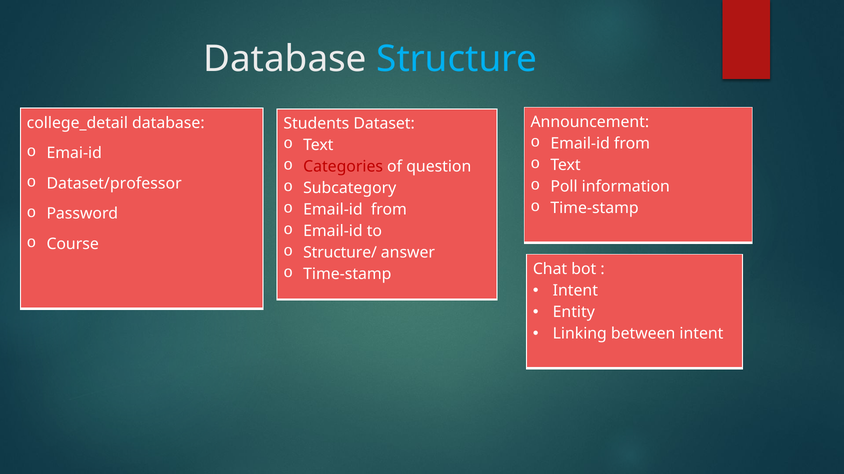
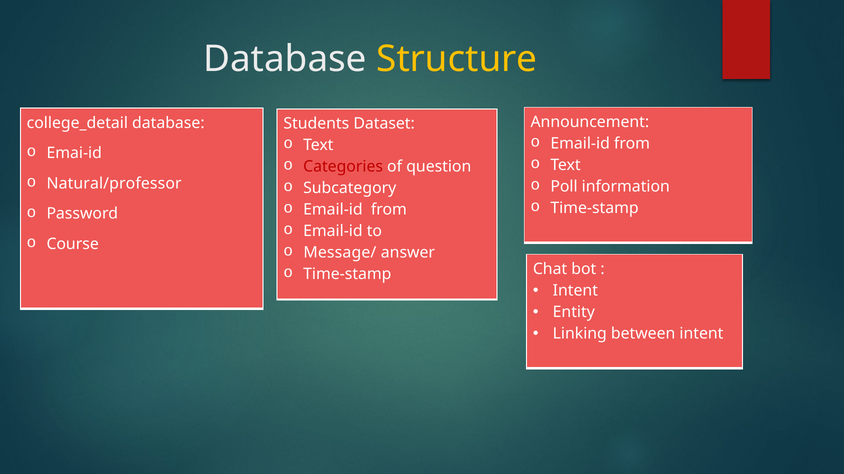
Structure colour: light blue -> yellow (457, 59)
Dataset/professor: Dataset/professor -> Natural/professor (114, 184)
Structure/: Structure/ -> Message/ (340, 253)
